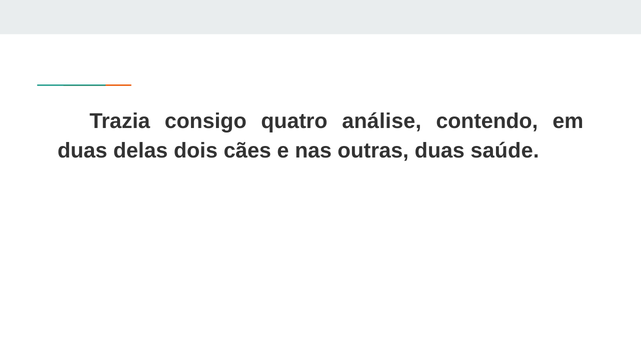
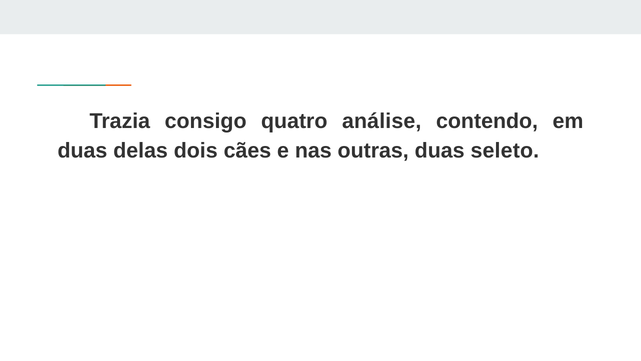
saúde: saúde -> seleto (505, 150)
